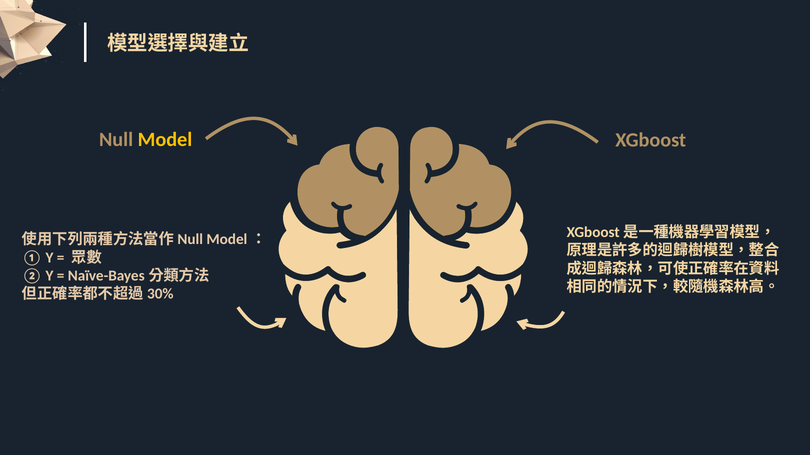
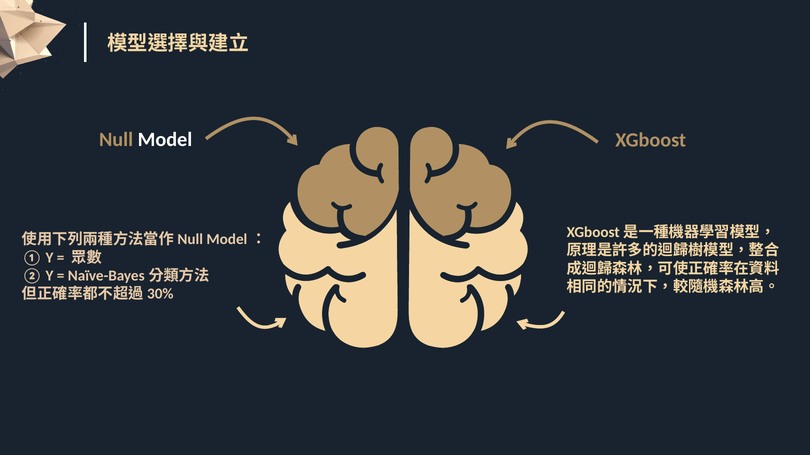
Model colour: yellow -> white (165, 140)
